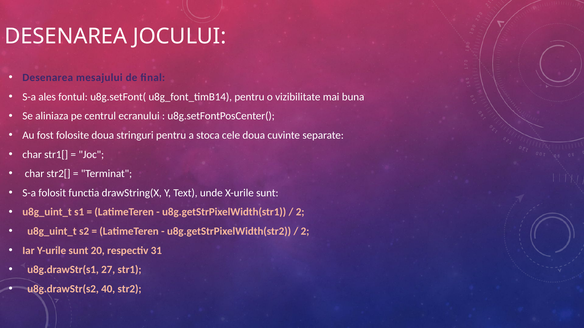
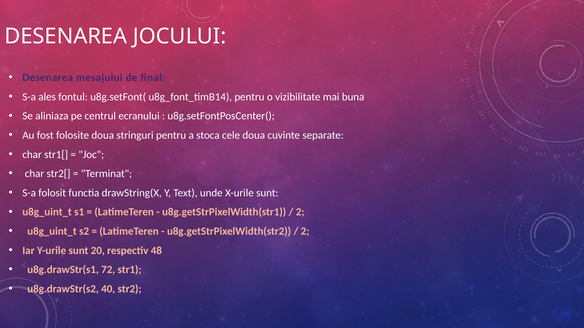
31: 31 -> 48 (156, 251)
27: 27 -> 72 (108, 270)
